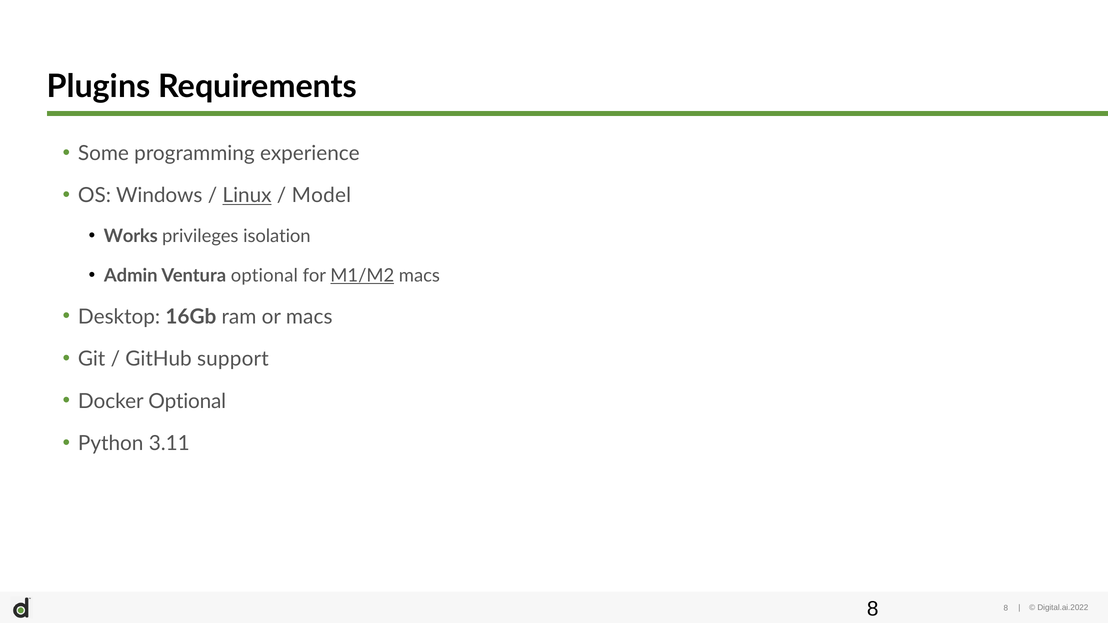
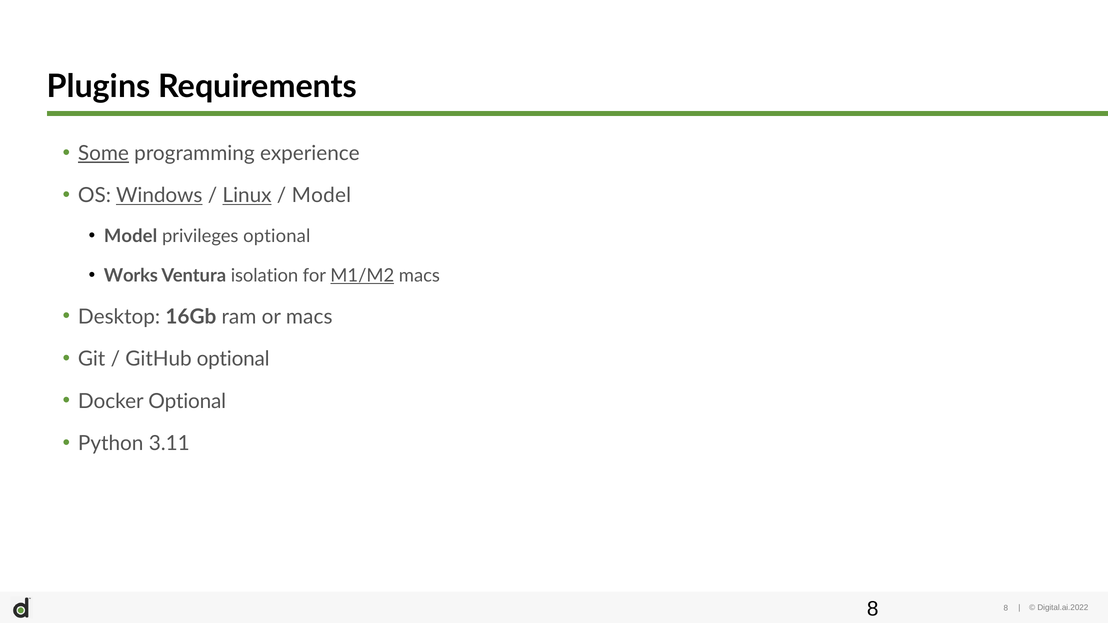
Some underline: none -> present (103, 153)
Windows underline: none -> present (159, 196)
Works: Works -> Model (131, 236)
privileges isolation: isolation -> optional (277, 236)
Admin: Admin -> Works (131, 276)
Ventura optional: optional -> isolation (264, 276)
GitHub support: support -> optional (233, 359)
